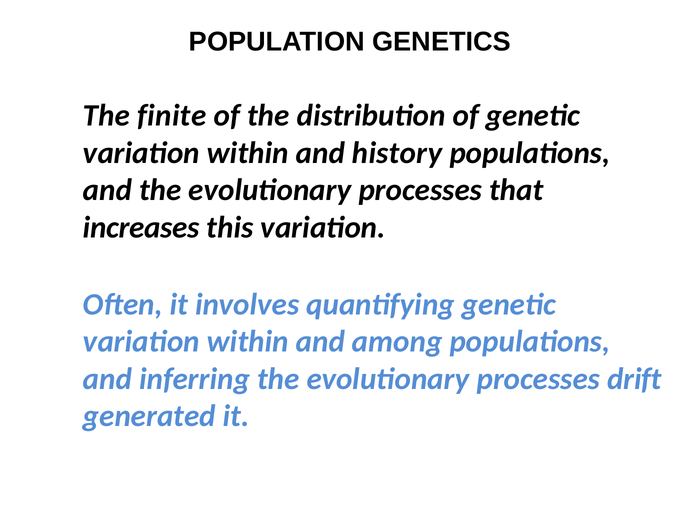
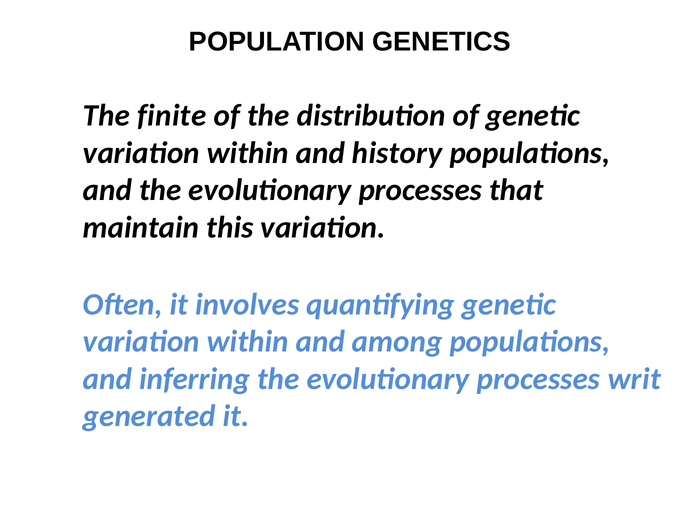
increases: increases -> maintain (141, 227)
drift: drift -> writ (634, 379)
